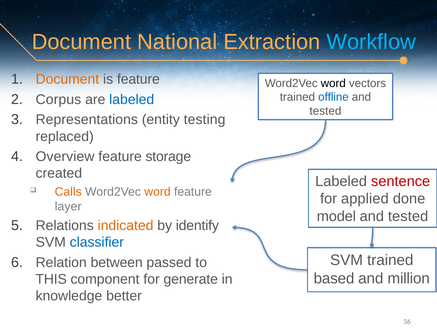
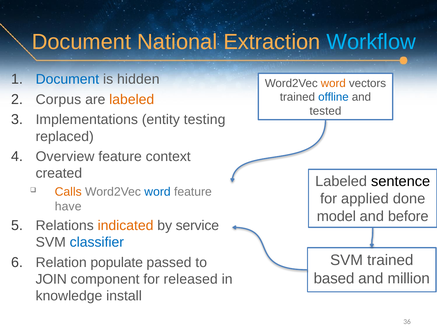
Document colour: orange -> blue (67, 79)
is feature: feature -> hidden (138, 79)
word colour: black -> orange (333, 83)
labeled colour: blue -> orange (132, 99)
Representations: Representations -> Implementations (87, 120)
storage: storage -> context (168, 156)
sentence colour: red -> black (401, 181)
word colour: orange -> blue (157, 192)
layer: layer -> have (68, 206)
tested: tested -> before (408, 216)
identify: identify -> service (197, 225)
between: between -> populate (117, 262)
THIS: THIS -> JOIN (51, 279)
generate: generate -> released (191, 279)
better: better -> install (124, 296)
